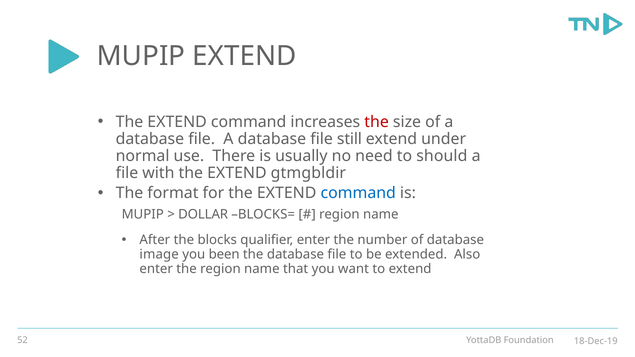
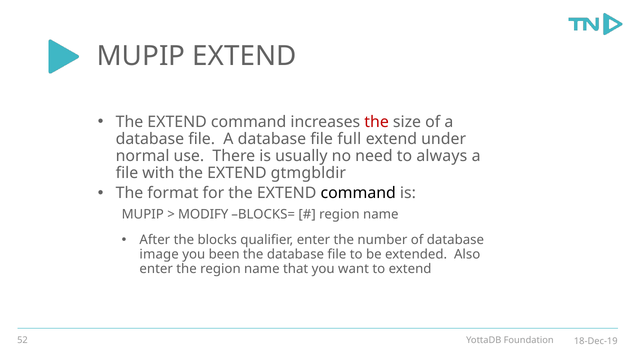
still: still -> full (349, 139)
should: should -> always (442, 156)
command colour: blue -> black (358, 193)
DOLLAR: DOLLAR -> MODIFY (203, 215)
